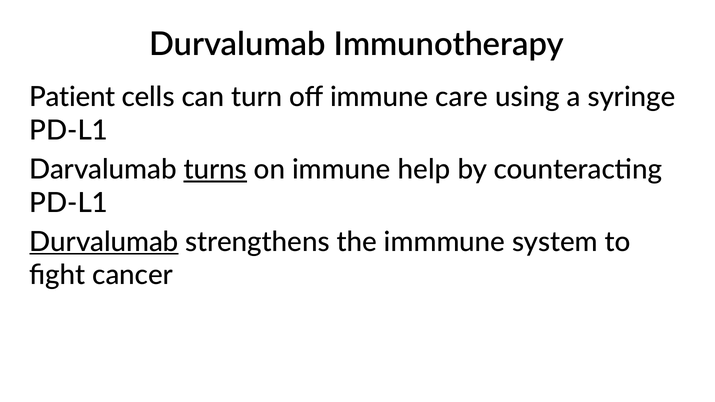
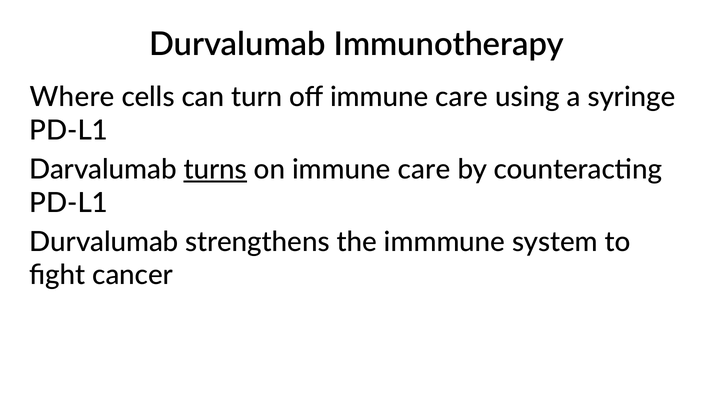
Patient: Patient -> Where (72, 97)
on immune help: help -> care (424, 170)
Durvalumab underline: present -> none (104, 242)
